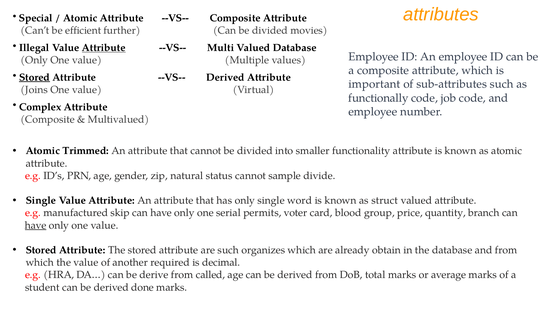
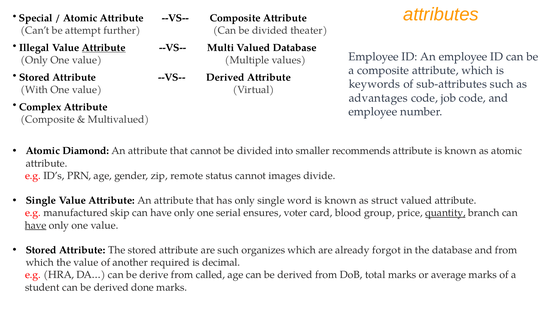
efficient: efficient -> attempt (83, 31)
movies: movies -> theater (309, 31)
Stored underline: present -> none (34, 77)
important: important -> keywords (374, 84)
Joins: Joins -> With (34, 90)
functionally: functionally -> advantages (378, 98)
Trimmed: Trimmed -> Diamond (86, 151)
functionality: functionality -> recommends (361, 151)
natural: natural -> remote (187, 176)
sample: sample -> images (285, 176)
permits: permits -> ensures (262, 213)
quantity underline: none -> present (445, 213)
obtain: obtain -> forgot (387, 251)
